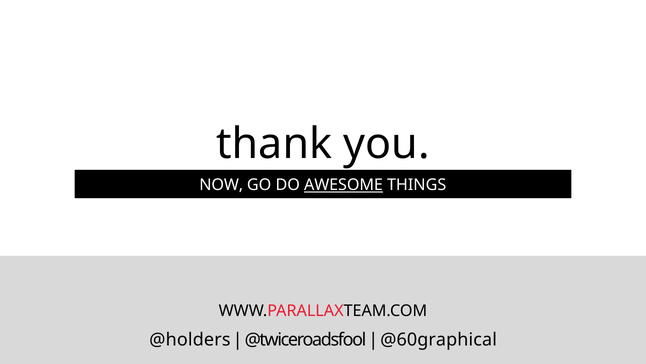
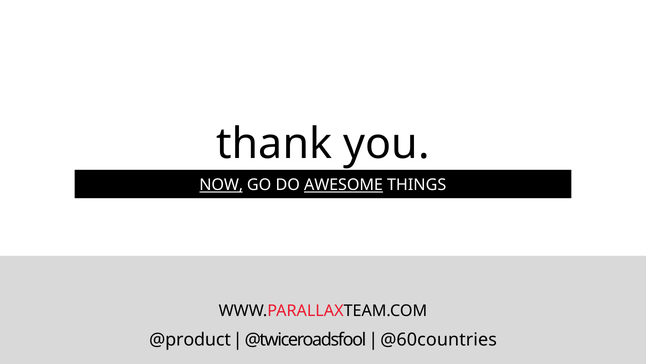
NOW underline: none -> present (221, 185)
@holders: @holders -> @product (190, 339)
@60graphical: @60graphical -> @60countries (439, 339)
